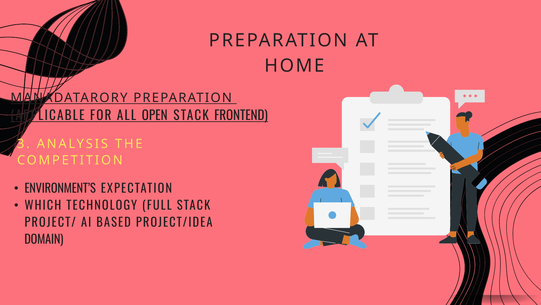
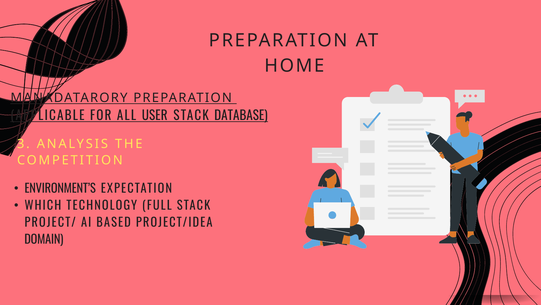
OPEN: OPEN -> USER (155, 116)
FRONTEND: FRONTEND -> DATABASE (241, 116)
